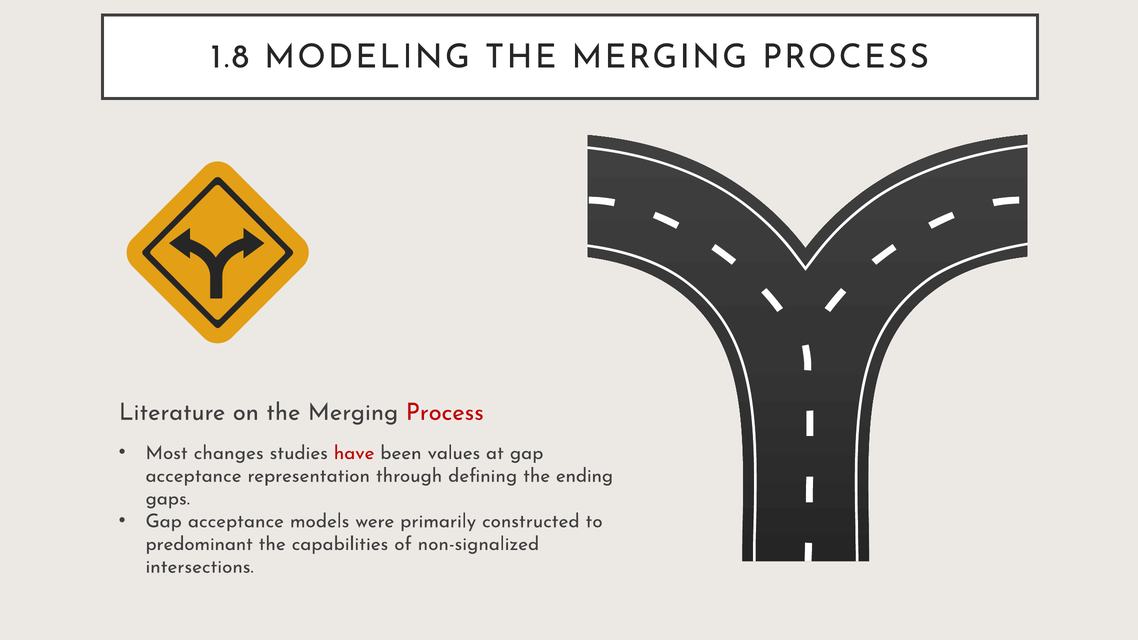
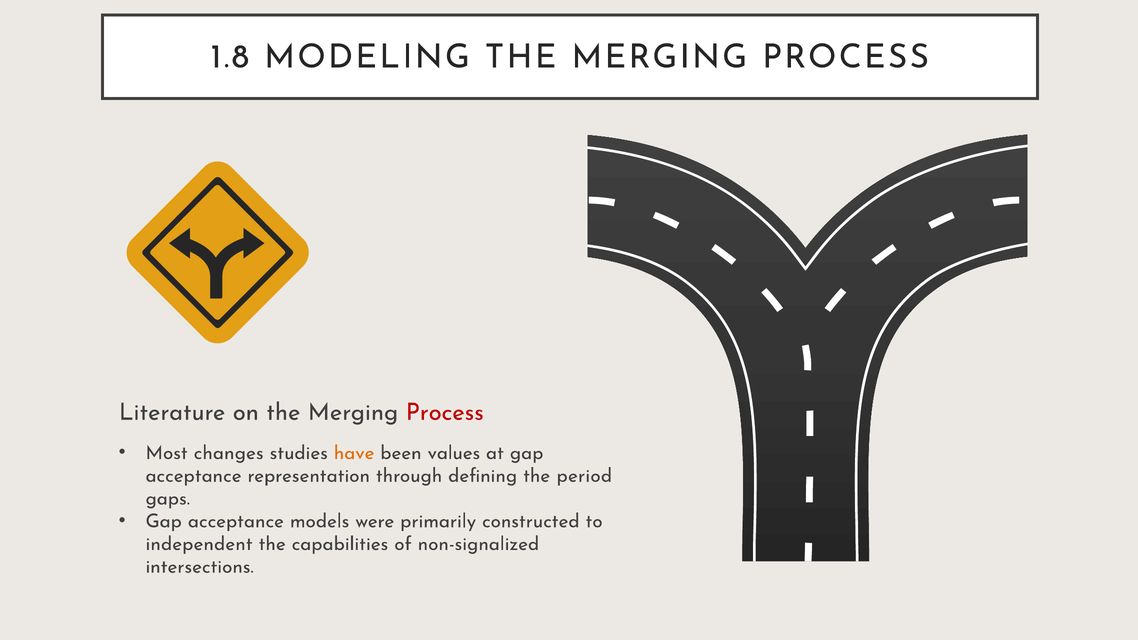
have colour: red -> orange (354, 453)
ending: ending -> period (584, 476)
predominant: predominant -> independent (199, 544)
